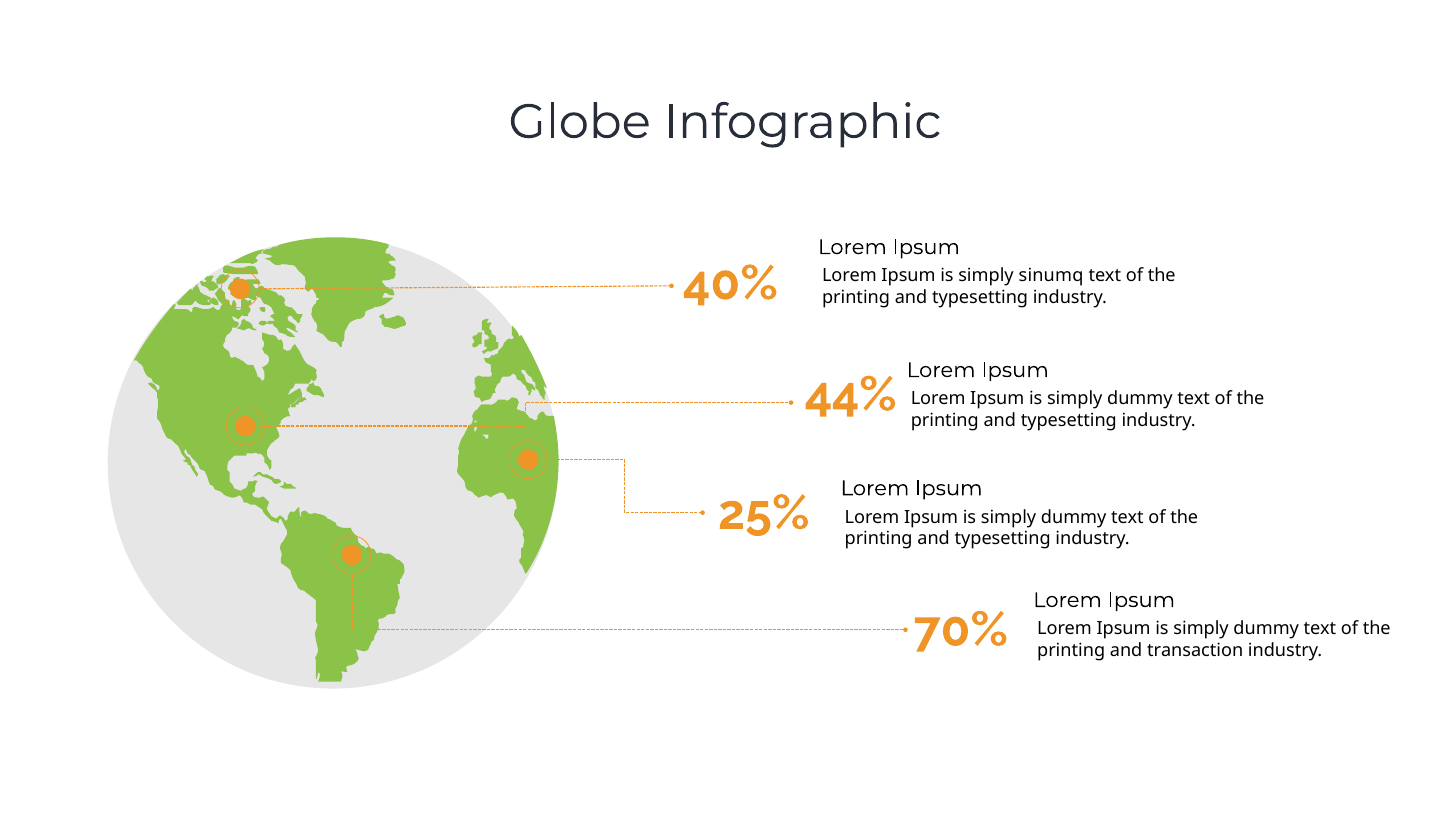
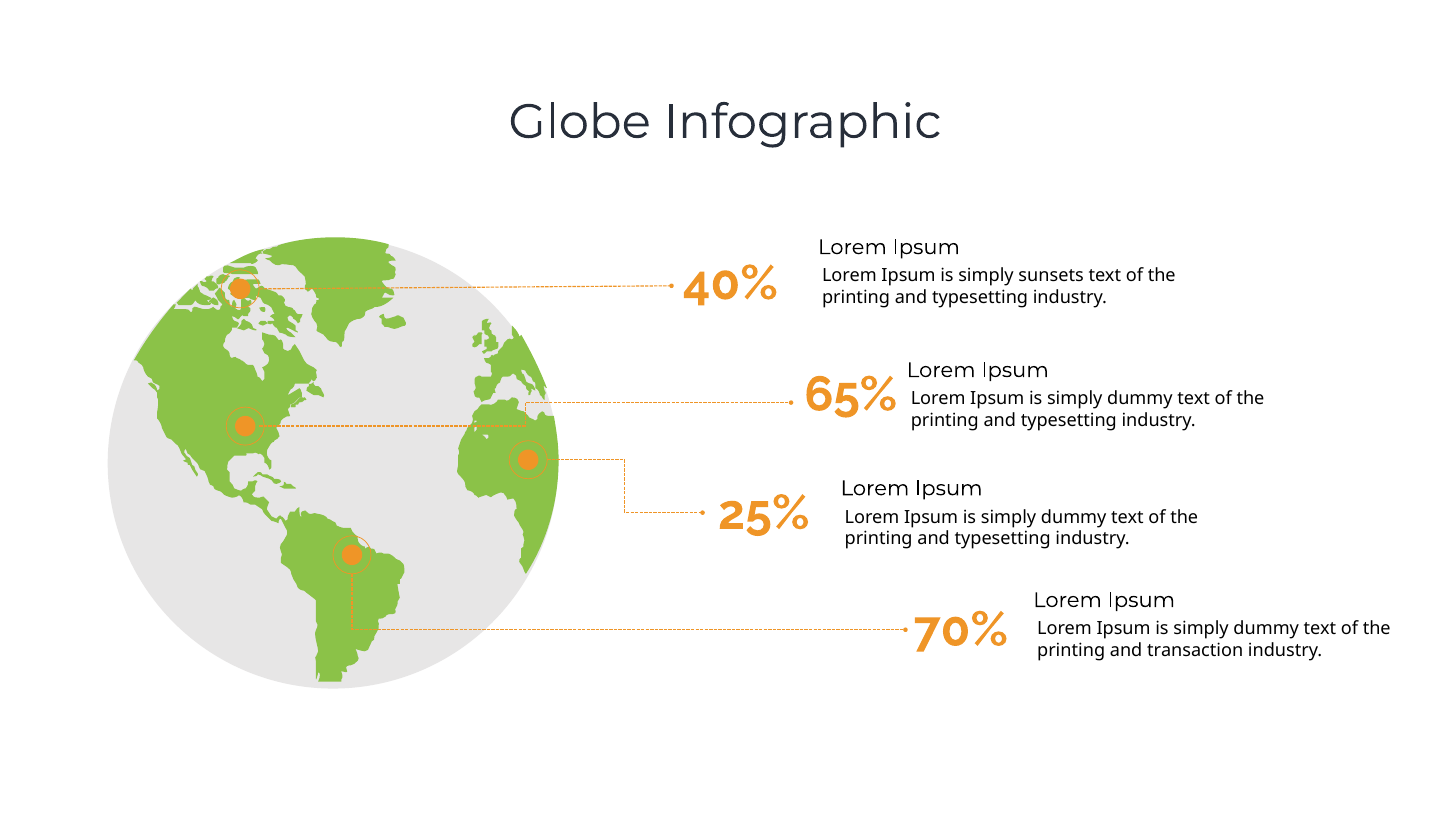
sinumq: sinumq -> sunsets (1051, 276)
44%: 44% -> 65% (851, 394)
